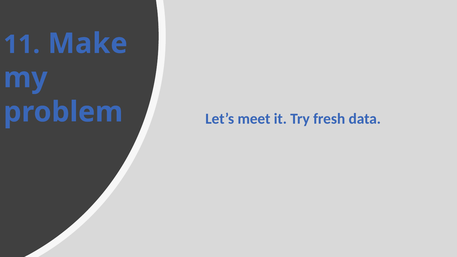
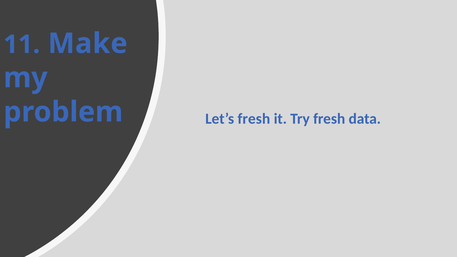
Let’s meet: meet -> fresh (254, 119)
